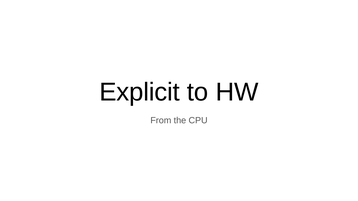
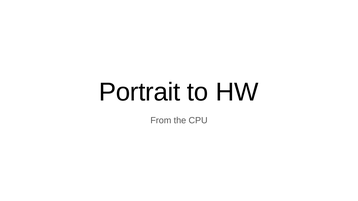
Explicit: Explicit -> Portrait (140, 92)
